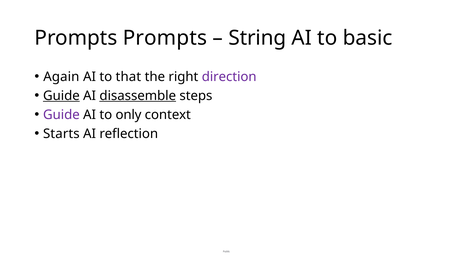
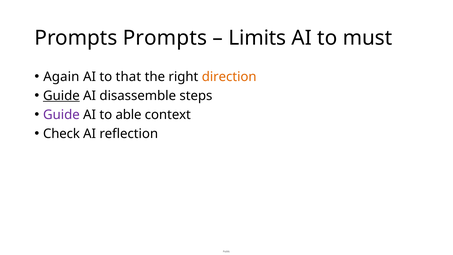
String: String -> Limits (257, 38)
basic: basic -> must (368, 38)
direction colour: purple -> orange (229, 77)
disassemble underline: present -> none (138, 96)
only: only -> able (129, 115)
Starts: Starts -> Check (61, 134)
